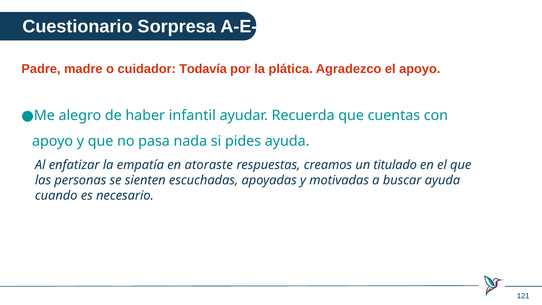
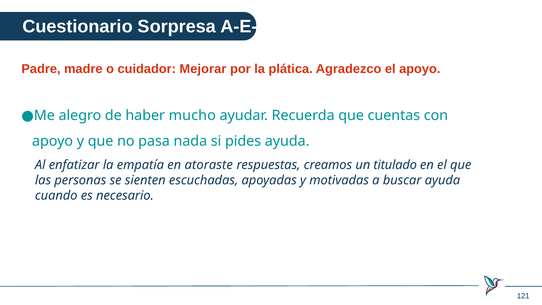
Todavía: Todavía -> Mejorar (203, 69)
infantil: infantil -> mucho (192, 115)
